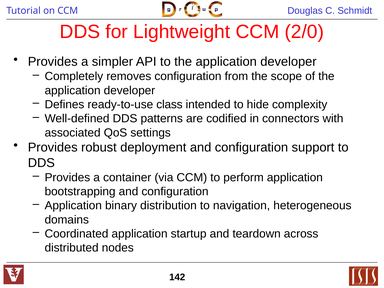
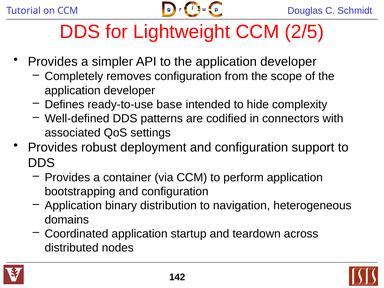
2/0: 2/0 -> 2/5 (304, 32)
class: class -> base (169, 104)
